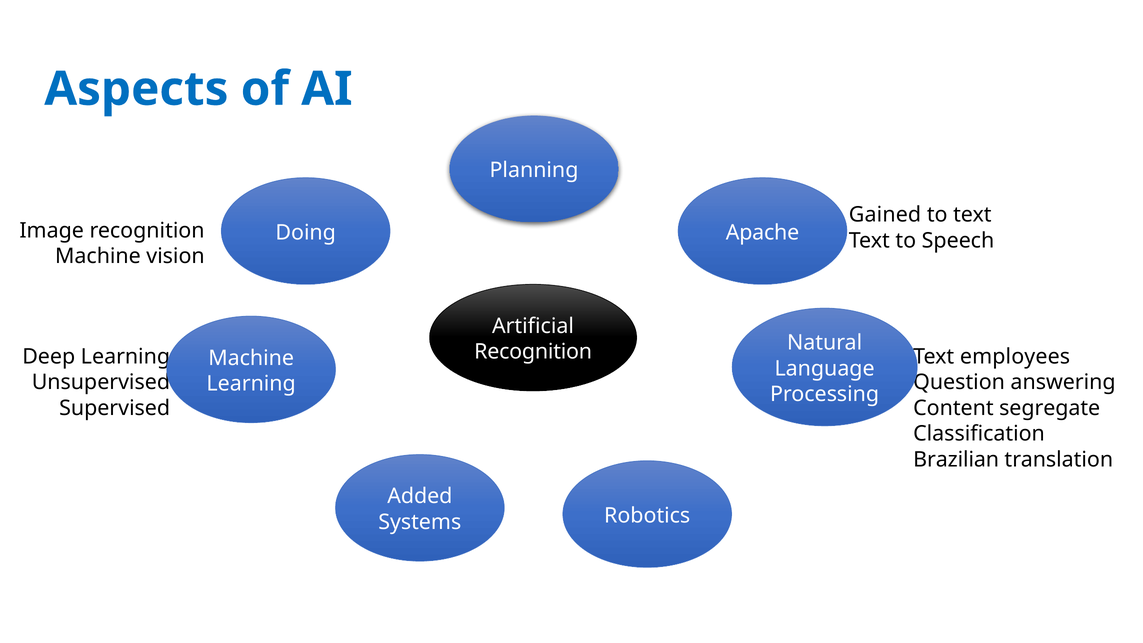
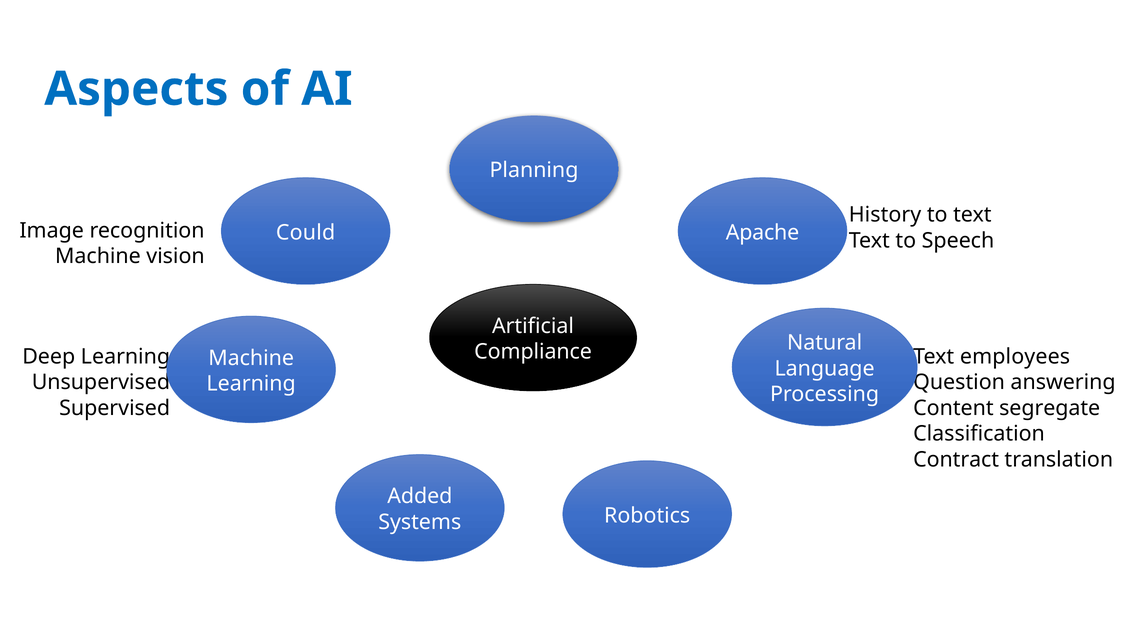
Gained: Gained -> History (885, 215)
Doing: Doing -> Could (306, 232)
Recognition: Recognition -> Compliance (533, 352)
Brazilian: Brazilian -> Contract (956, 459)
